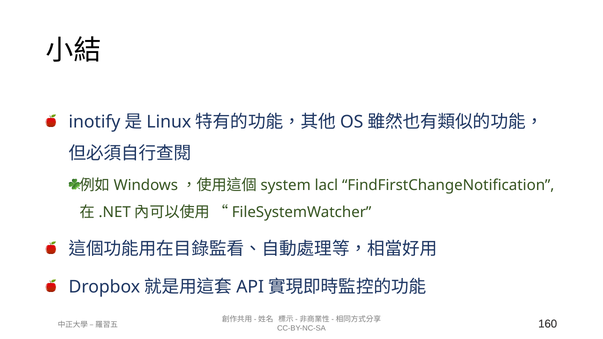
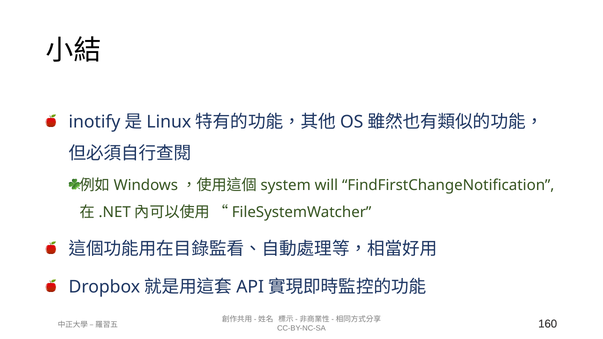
lacl: lacl -> will (326, 185)
